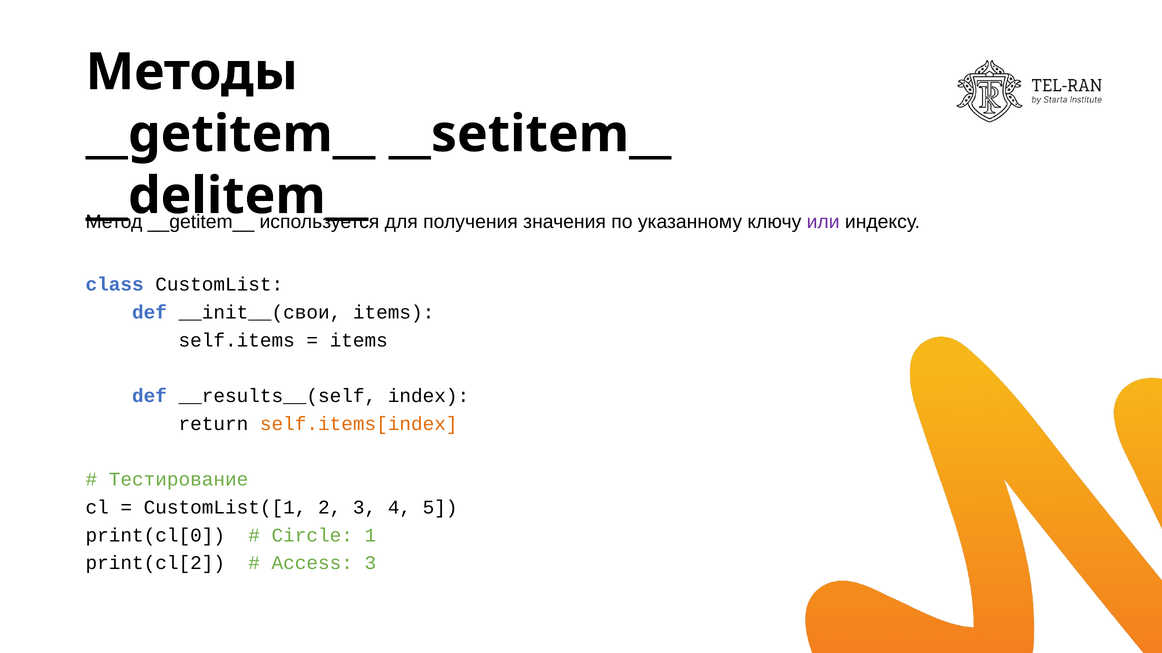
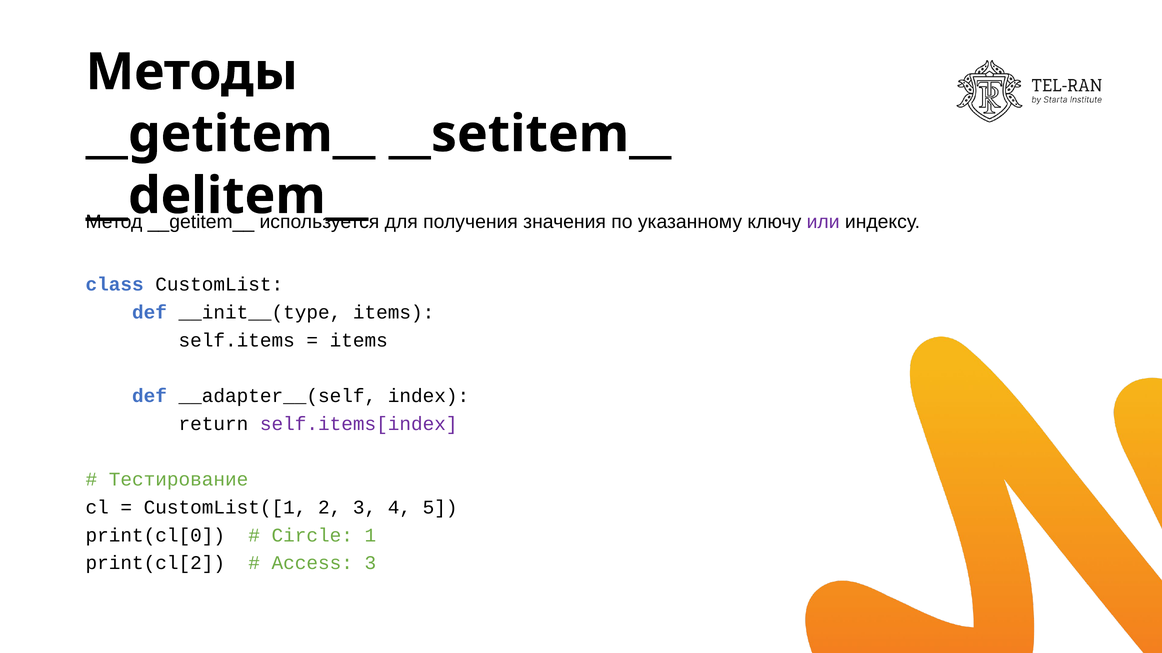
__init__(свои: __init__(свои -> __init__(type (260, 313)
__results__(self: __results__(self -> __adapter__(self (277, 396)
self.items[index colour: orange -> purple (359, 424)
